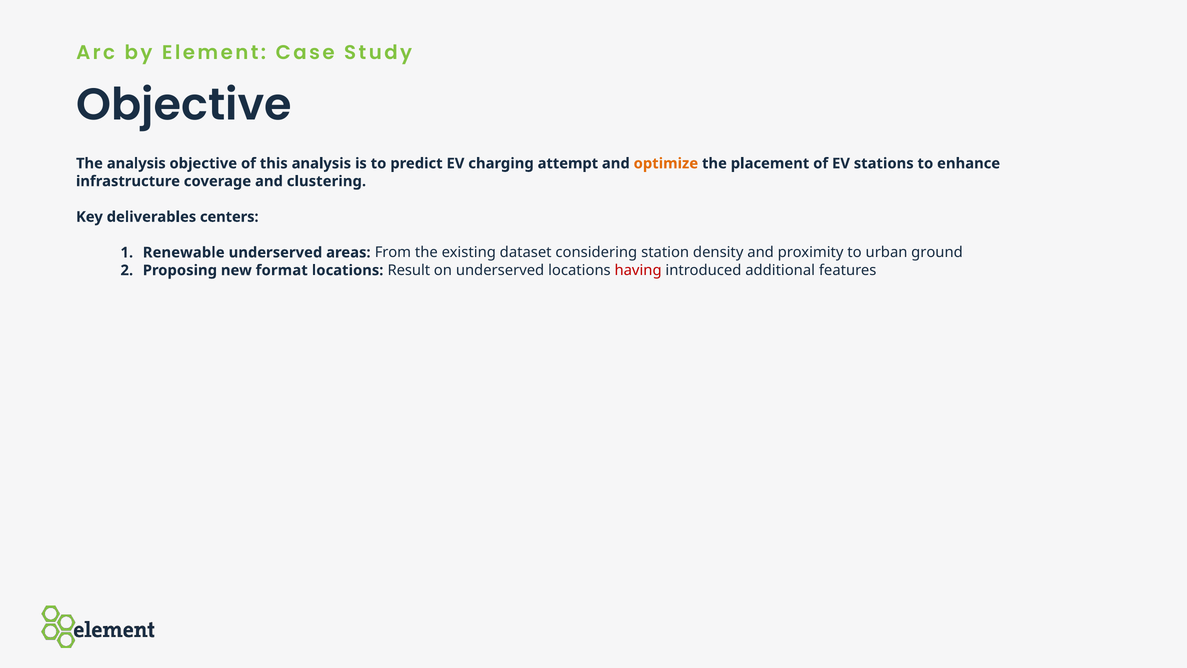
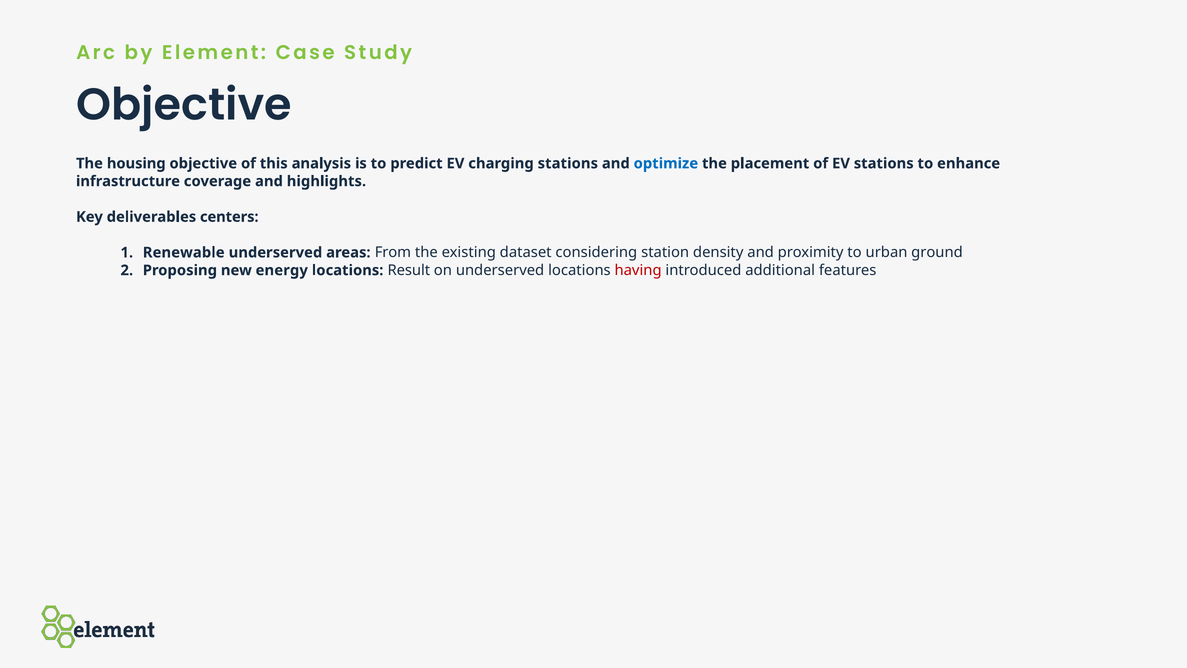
The analysis: analysis -> housing (136, 163)
charging attempt: attempt -> stations (568, 163)
optimize colour: orange -> blue (666, 163)
clustering: clustering -> highlights (326, 181)
format: format -> energy (282, 270)
